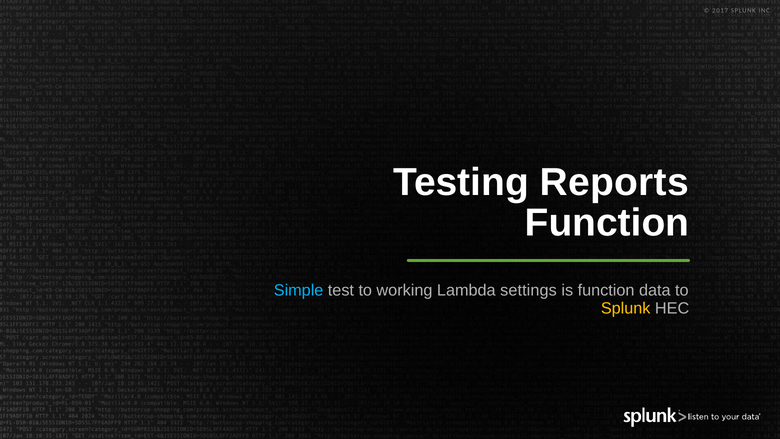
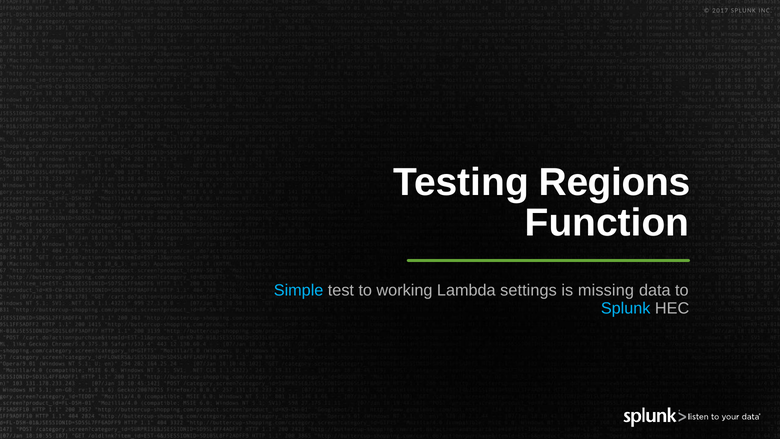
Reports: Reports -> Regions (615, 182)
is function: function -> missing (606, 290)
Splunk colour: yellow -> light blue (626, 308)
